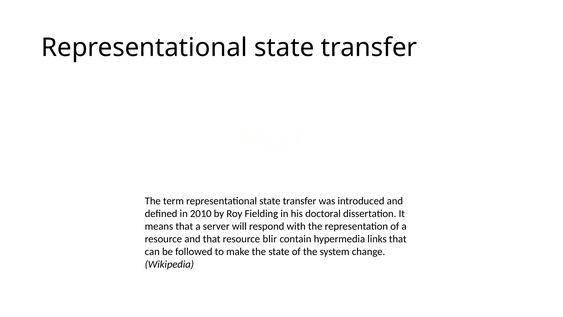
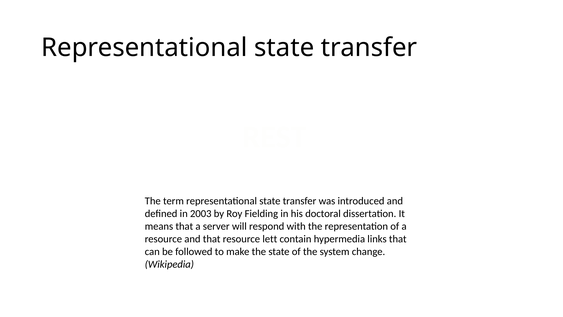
2010: 2010 -> 2003 (201, 214)
blir: blir -> lett (270, 239)
